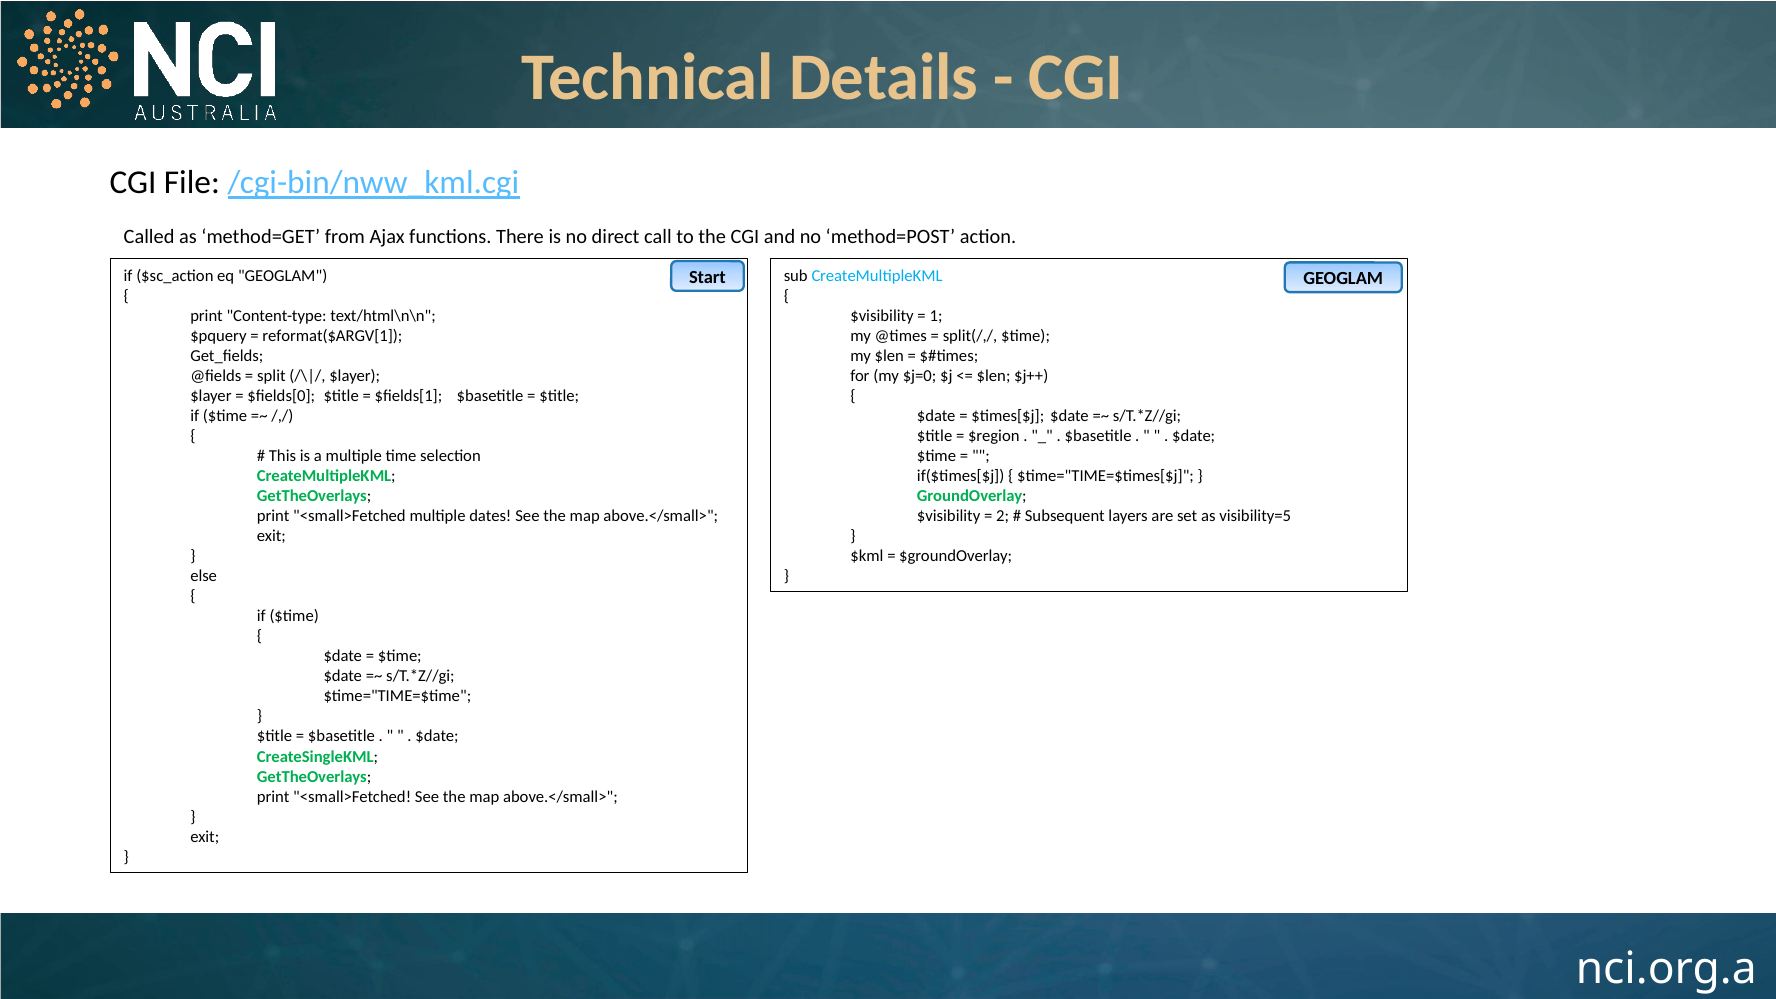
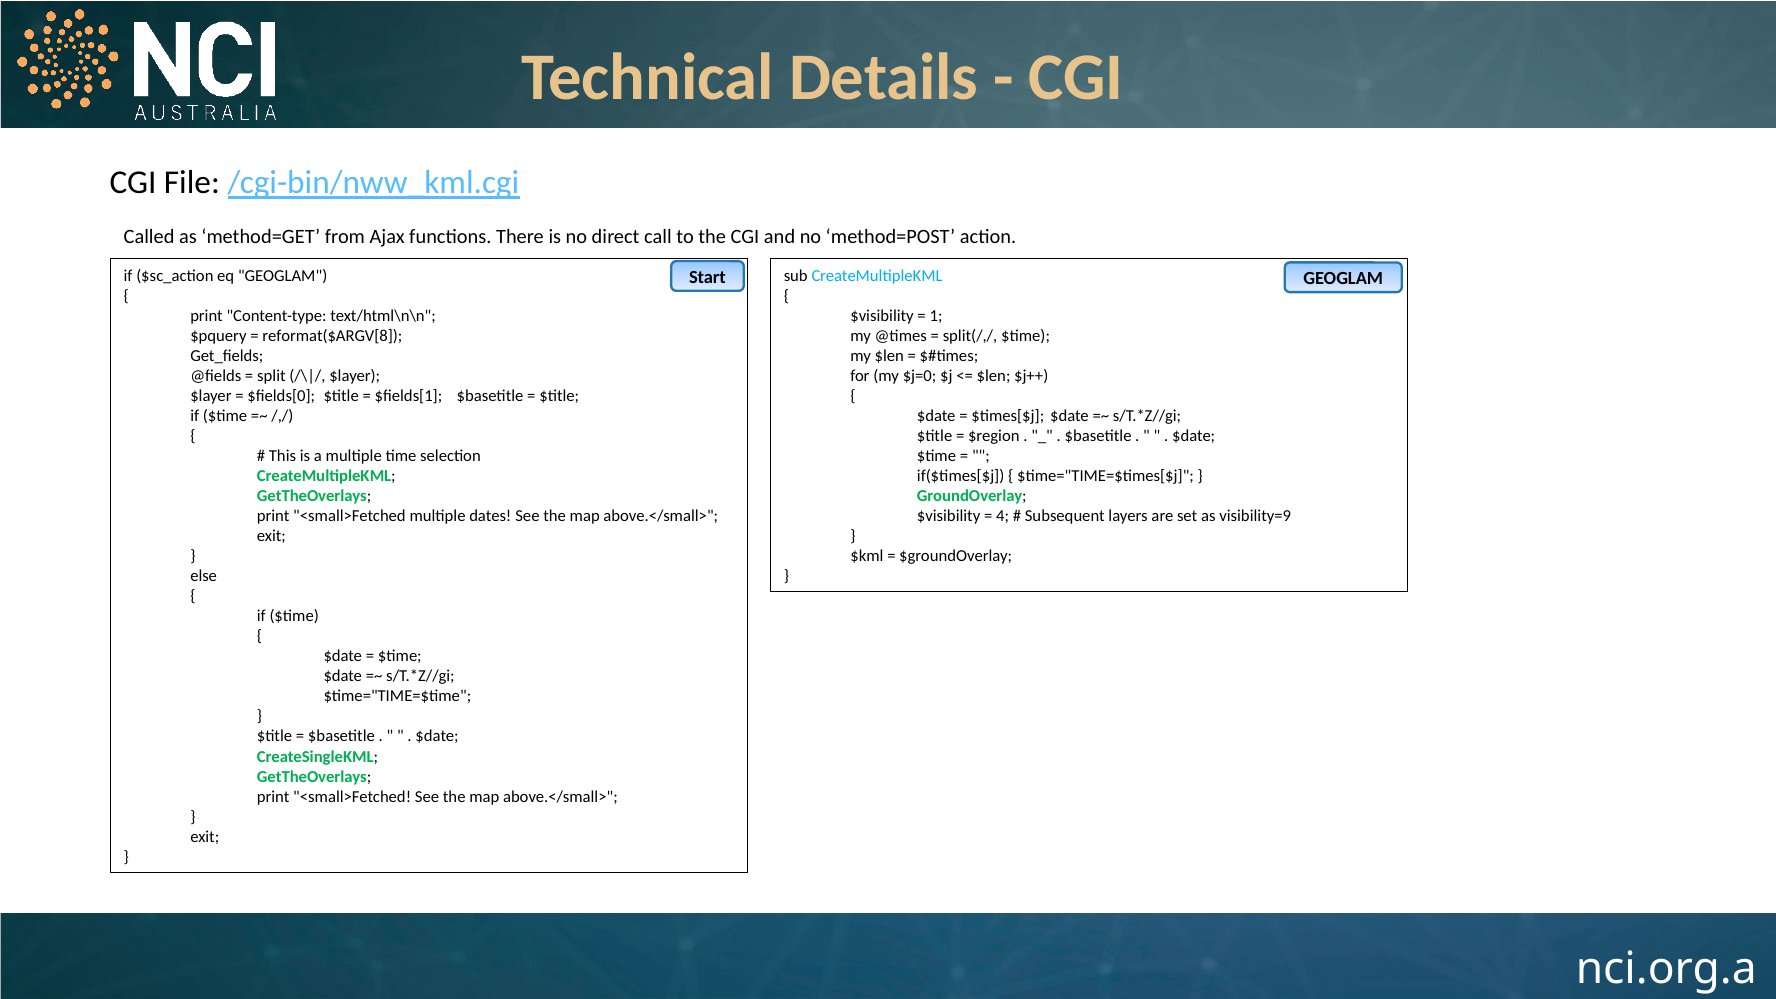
reformat($ARGV[1: reformat($ARGV[1 -> reformat($ARGV[8 (332, 336)
2: 2 -> 4 (1003, 516)
visibility=5: visibility=5 -> visibility=9 (1255, 516)
